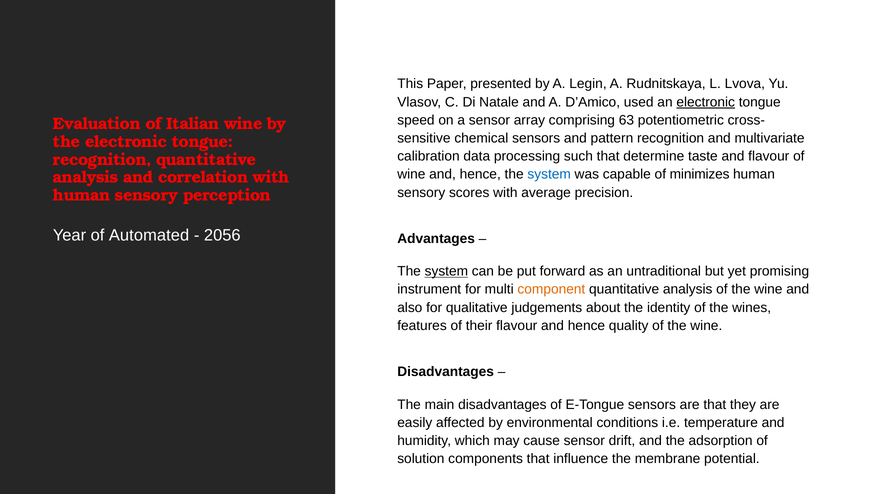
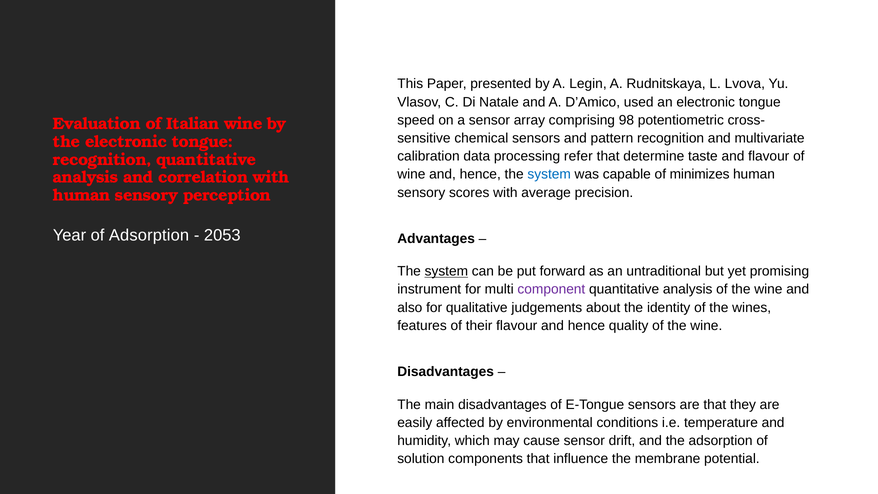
electronic underline: present -> none (706, 102)
63: 63 -> 98 (626, 120)
such: such -> refer (578, 156)
of Automated: Automated -> Adsorption (149, 235)
2056: 2056 -> 2053 (222, 235)
component colour: orange -> purple (551, 289)
